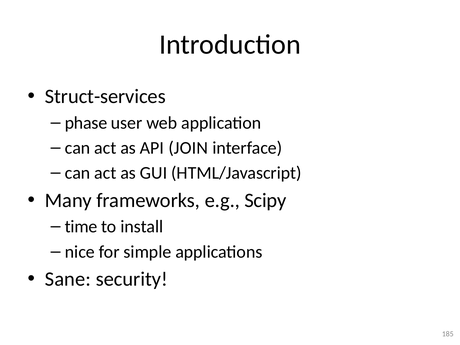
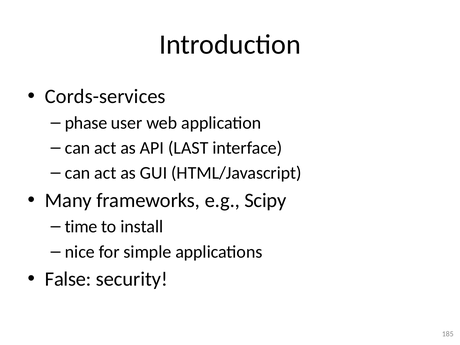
Struct-services: Struct-services -> Cords-services (105, 96)
JOIN: JOIN -> LAST (188, 148)
Sane: Sane -> False (68, 279)
